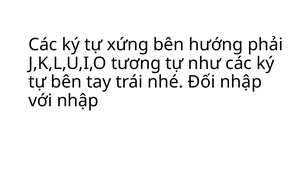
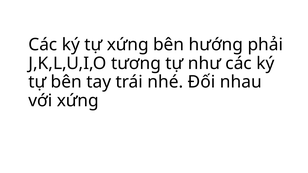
Đối nhập: nhập -> nhau (241, 82)
với nhập: nhập -> xứng (78, 101)
